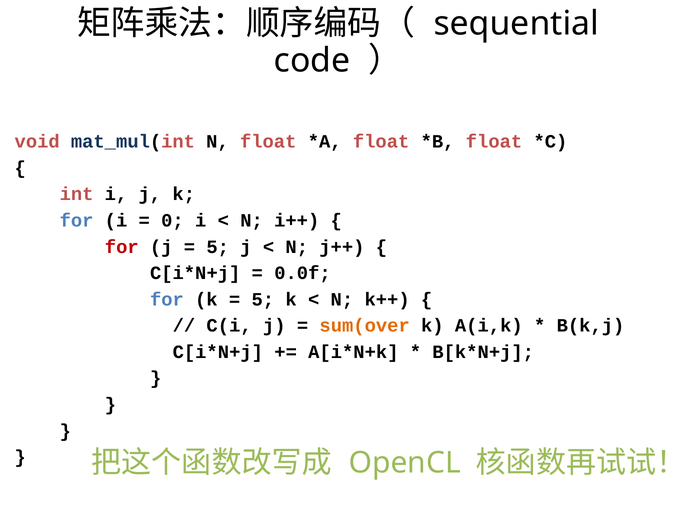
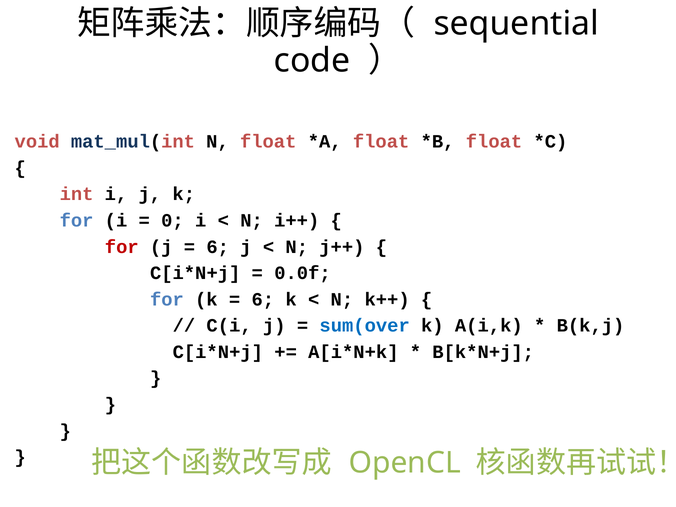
5: 5 -> 6 (218, 247)
5: 5 -> 6 (263, 299)
sum(over colour: orange -> blue (365, 326)
